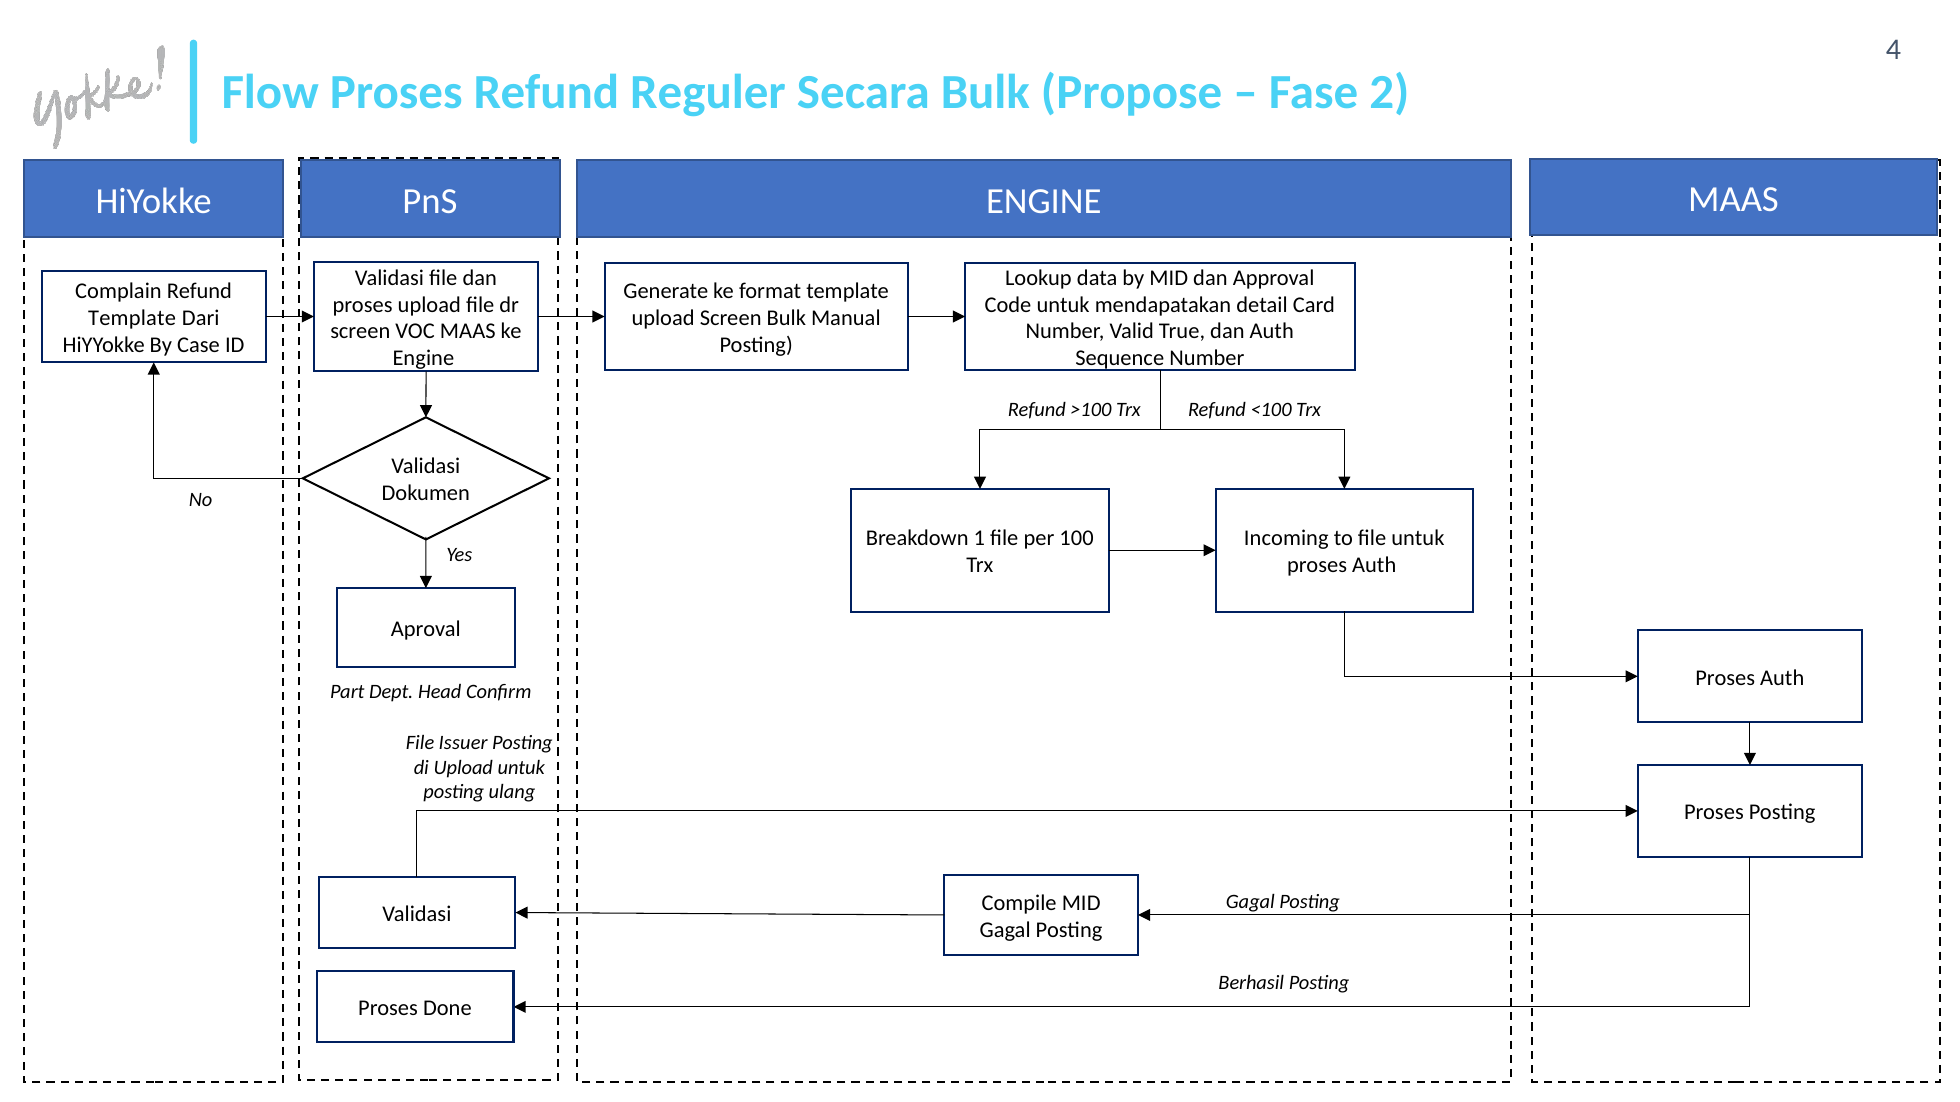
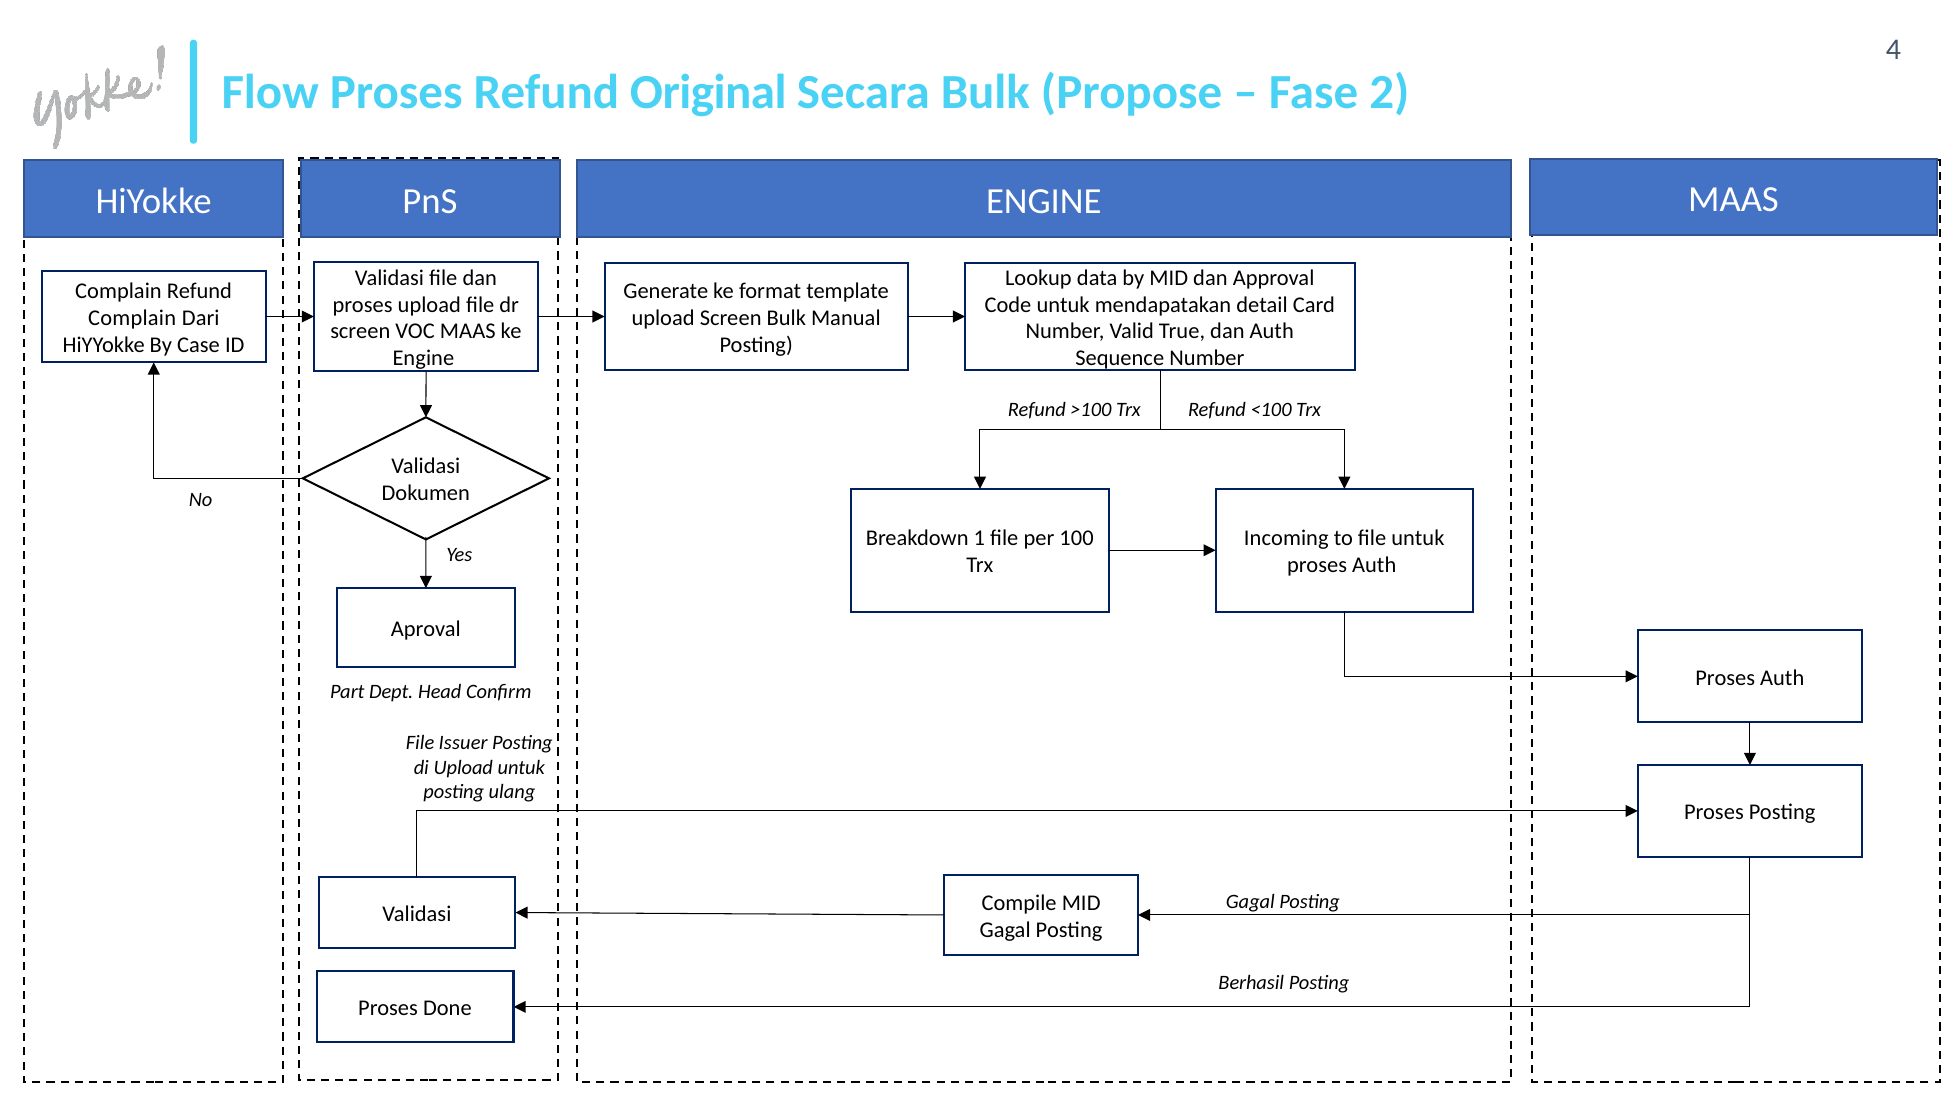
Reguler: Reguler -> Original (708, 92)
Template: Template -> Complain (132, 318)
